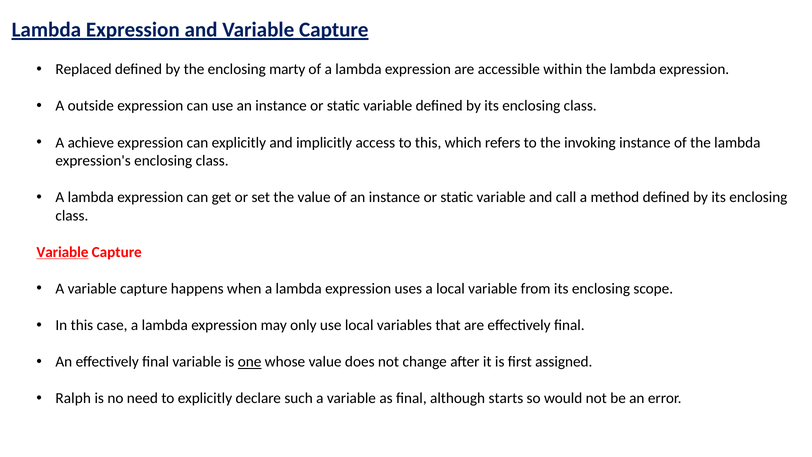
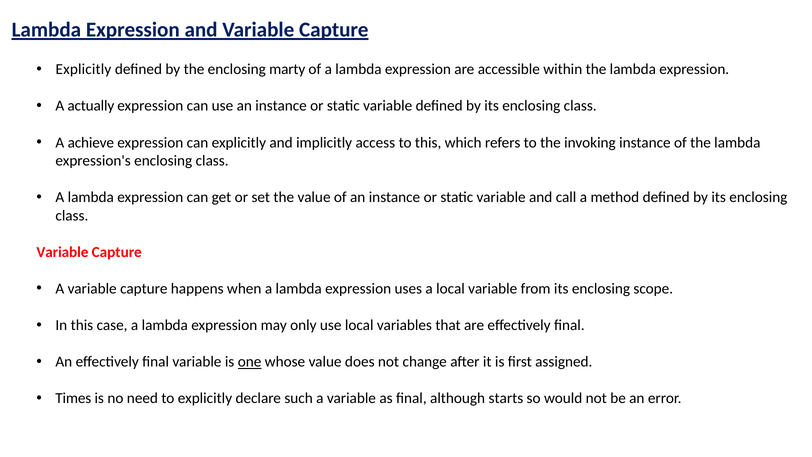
Replaced: Replaced -> Explicitly (83, 69)
outside: outside -> actually (91, 106)
Variable underline: present -> none (62, 252)
Ralph: Ralph -> Times (73, 398)
